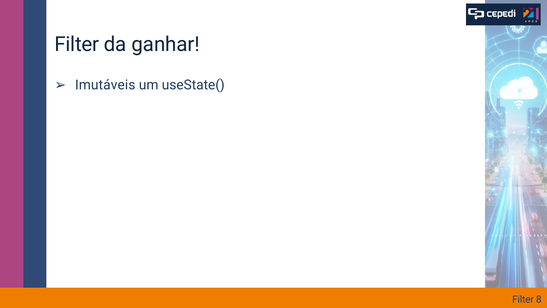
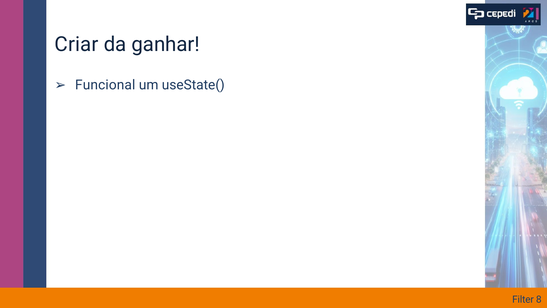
Filter: Filter -> Criar (77, 44)
Imutáveis: Imutáveis -> Funcional (105, 85)
